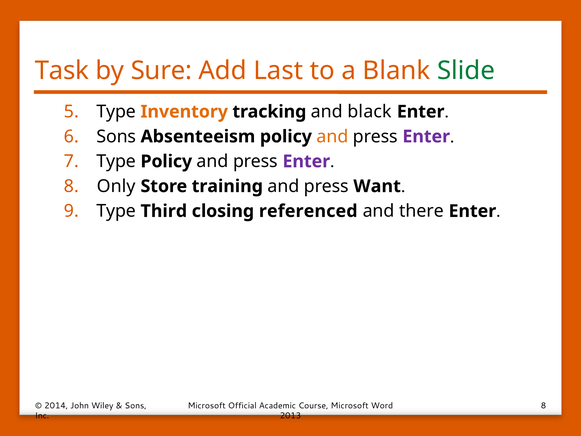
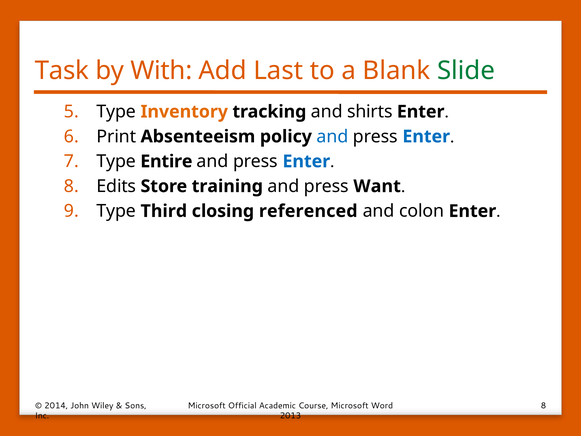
Sure: Sure -> With (161, 71)
black: black -> shirts (370, 112)
Sons: Sons -> Print (116, 136)
and colour: orange -> blue (332, 136)
Enter colour: purple -> blue (426, 136)
Type Policy: Policy -> Entire (166, 161)
Enter colour: purple -> blue (306, 161)
Only: Only -> Edits (116, 186)
there: there -> colon (422, 211)
